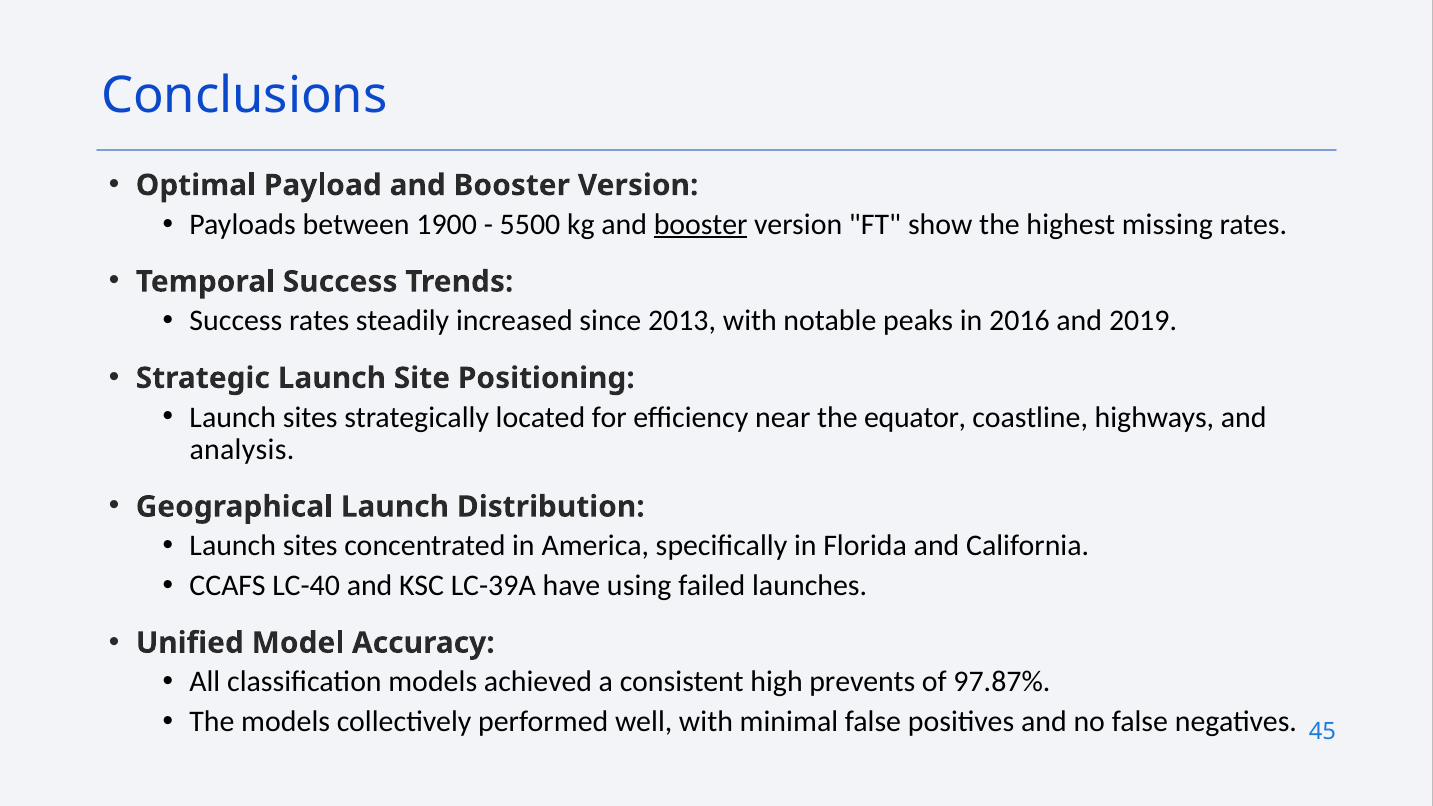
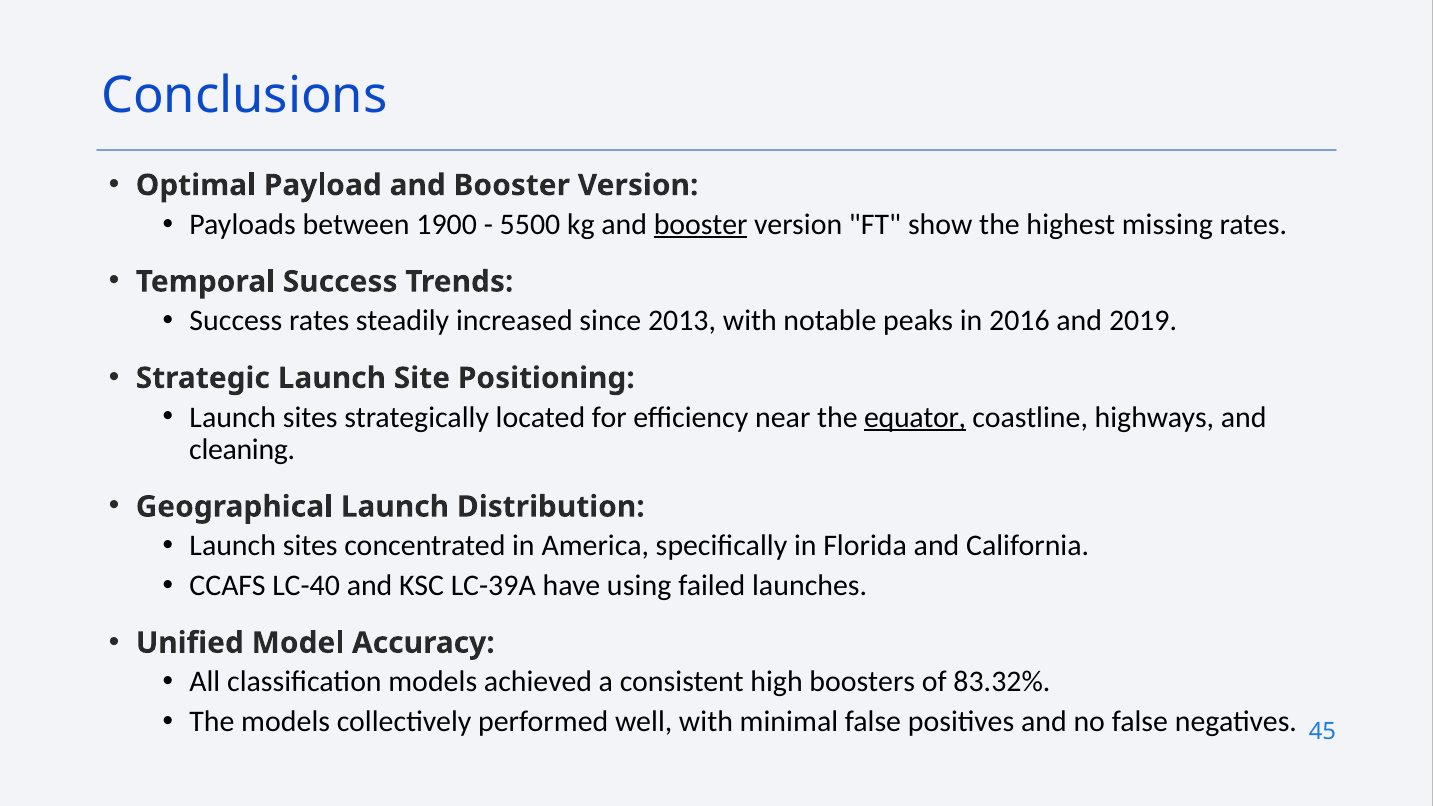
equator underline: none -> present (915, 417)
analysis: analysis -> cleaning (242, 450)
prevents: prevents -> boosters (862, 682)
97.87%: 97.87% -> 83.32% (1002, 682)
